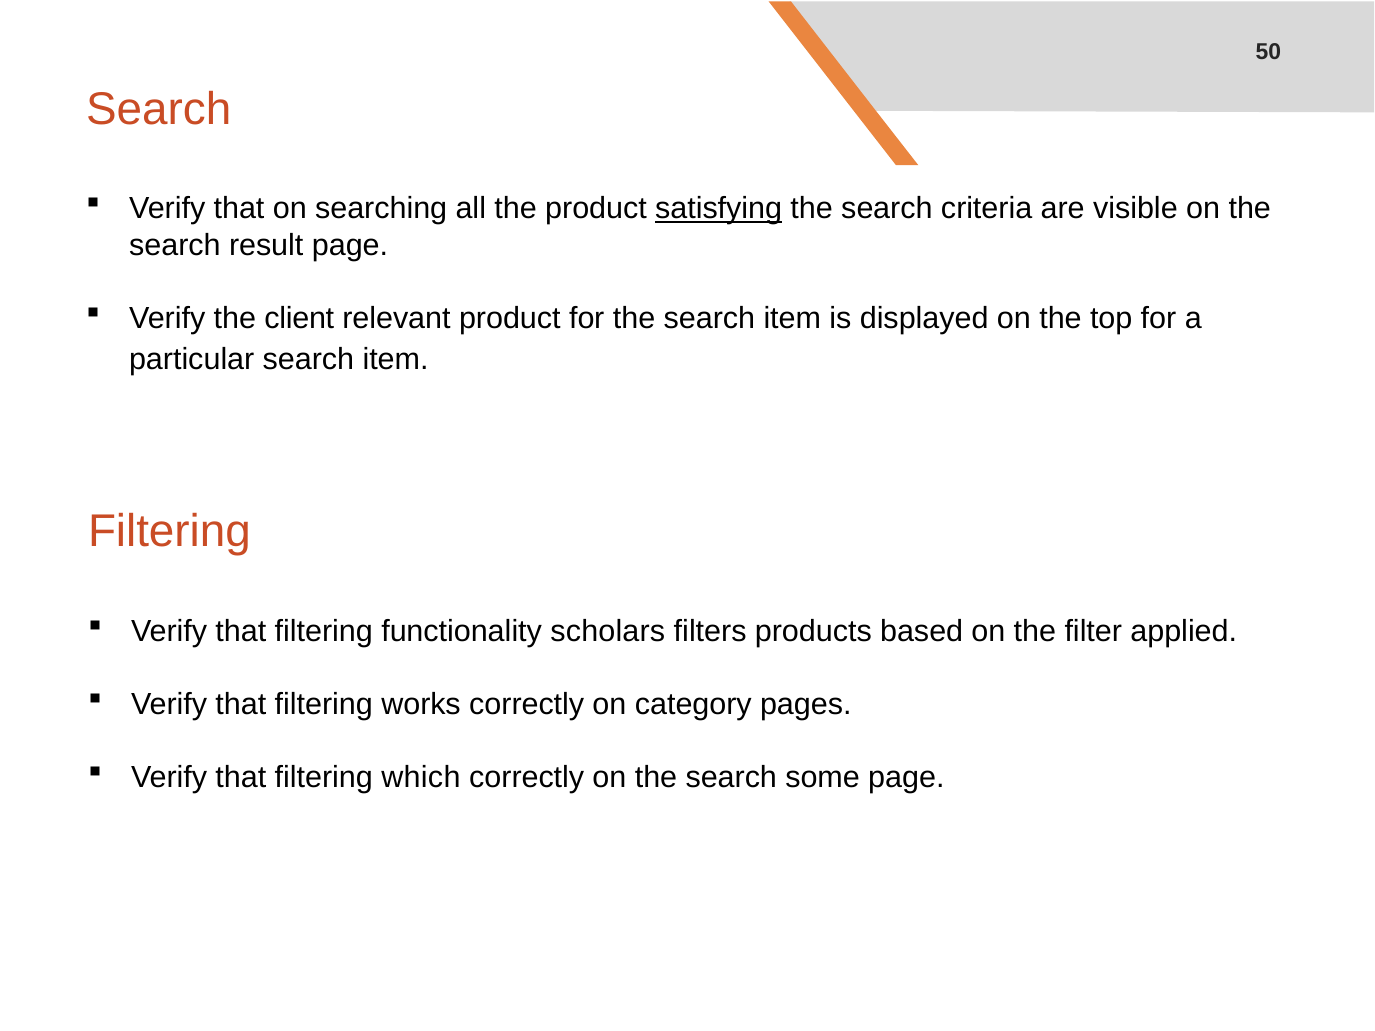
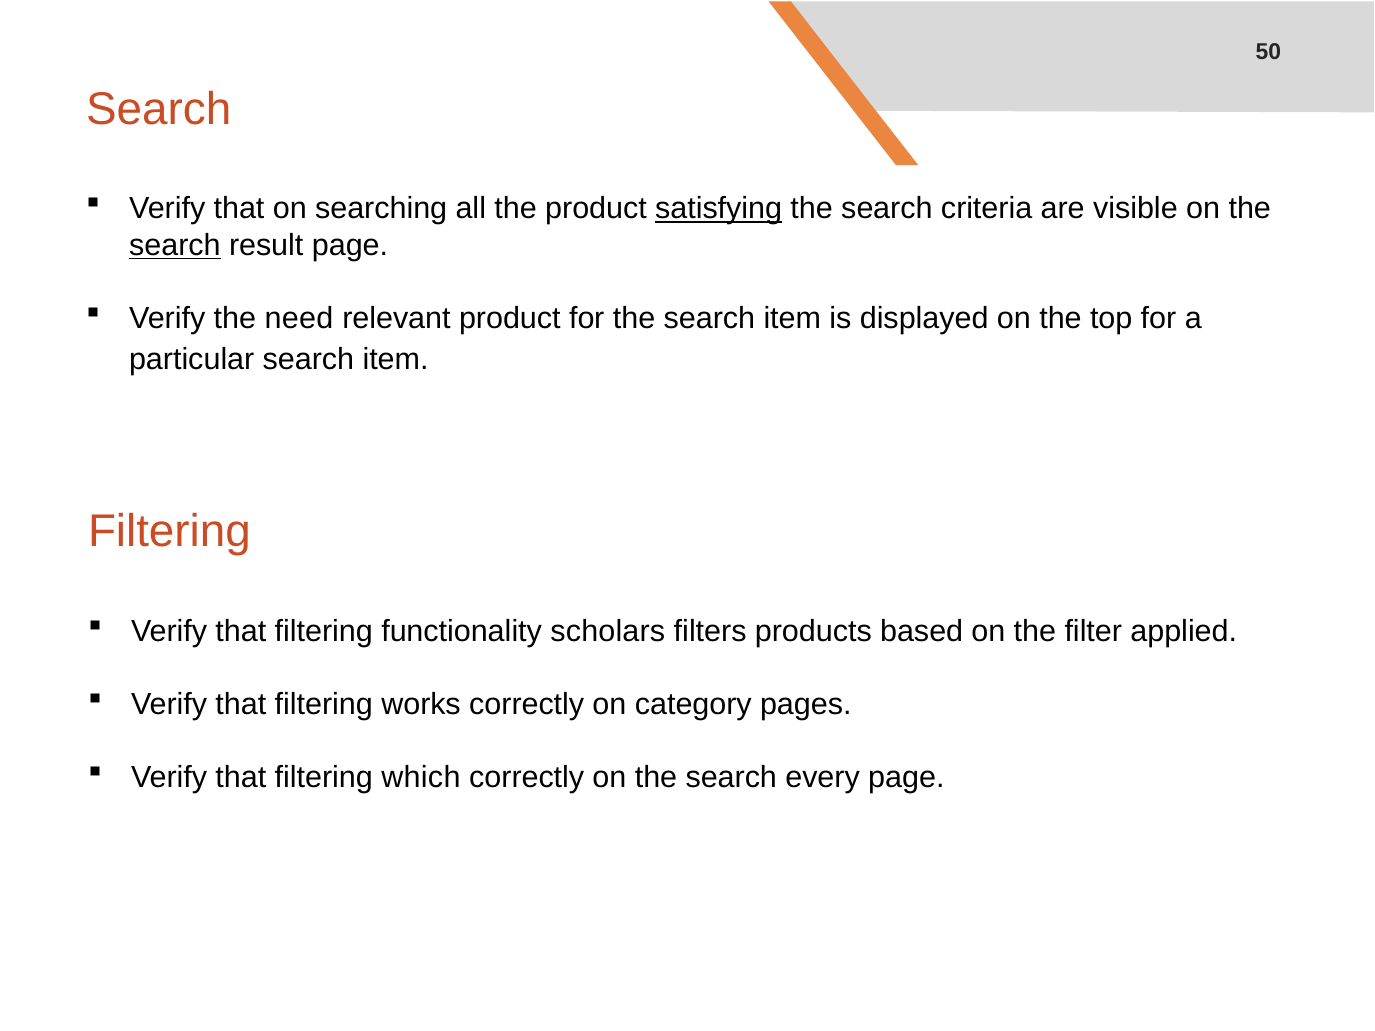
search underline: none -> present (175, 245)
client: client -> need (299, 319)
some: some -> every (823, 778)
